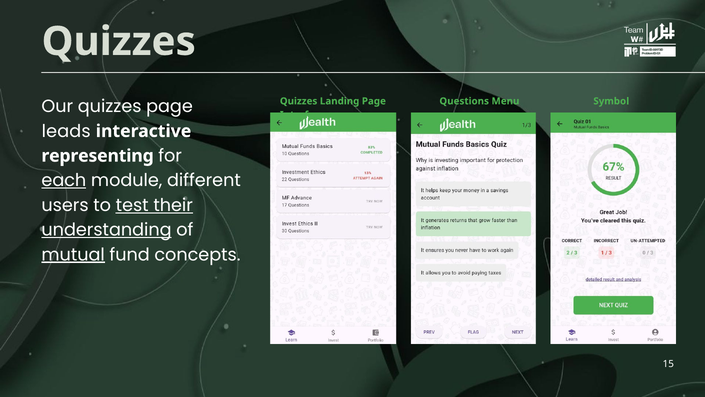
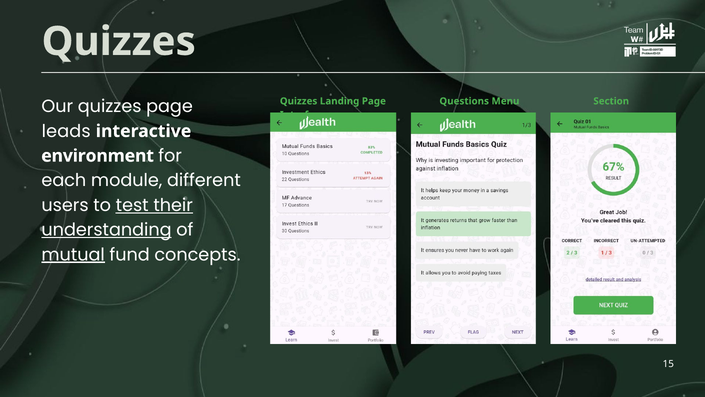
Symbol: Symbol -> Section (611, 101)
representing: representing -> environment (98, 156)
each underline: present -> none (64, 180)
